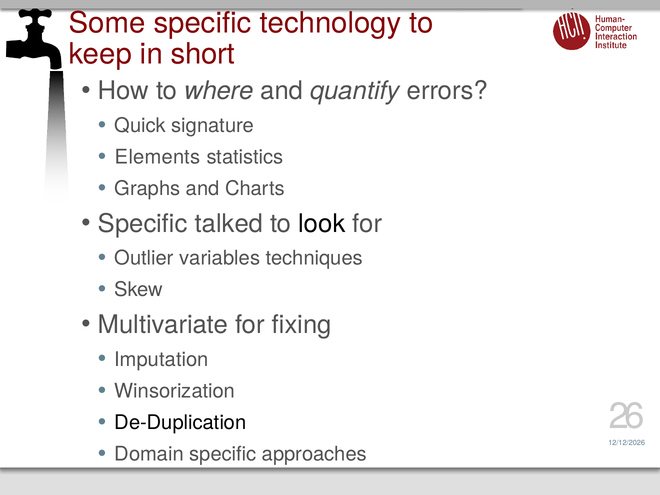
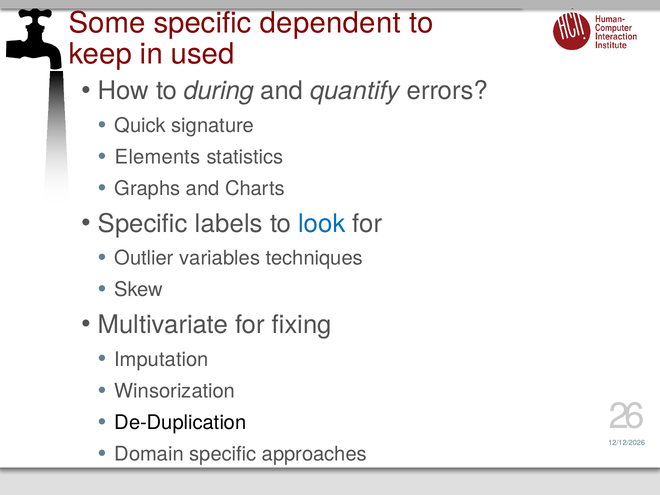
technology: technology -> dependent (330, 23)
short: short -> used (203, 54)
where: where -> during (219, 91)
talked: talked -> labels (229, 224)
look colour: black -> blue (322, 224)
